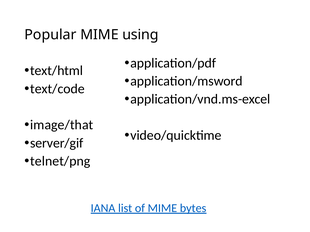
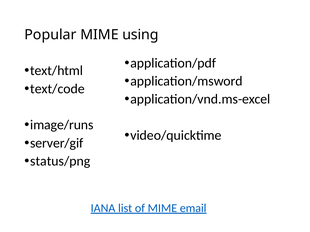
image/that: image/that -> image/runs (62, 125)
telnet/png: telnet/png -> status/png (60, 161)
bytes: bytes -> email (193, 209)
